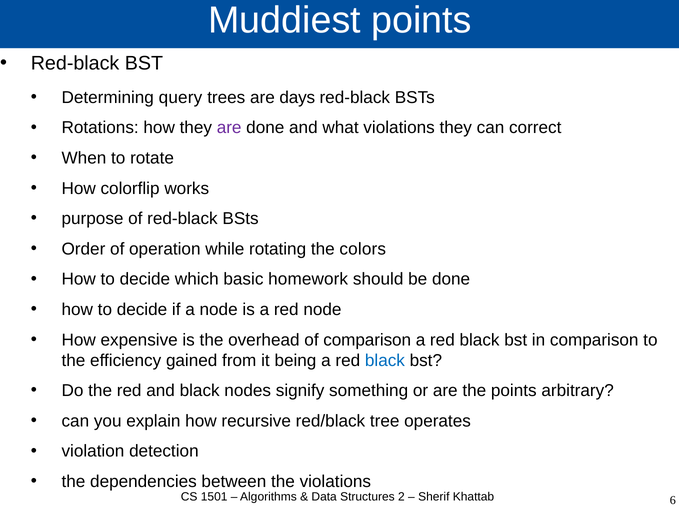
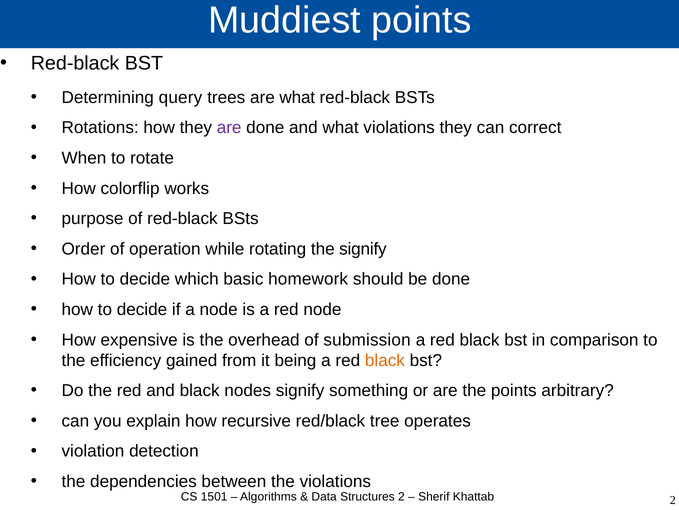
are days: days -> what (297, 97)
the colors: colors -> signify (363, 249)
of comparison: comparison -> submission (367, 340)
black colour: blue -> orange (385, 360)
Khattab 6: 6 -> 2 (673, 500)
